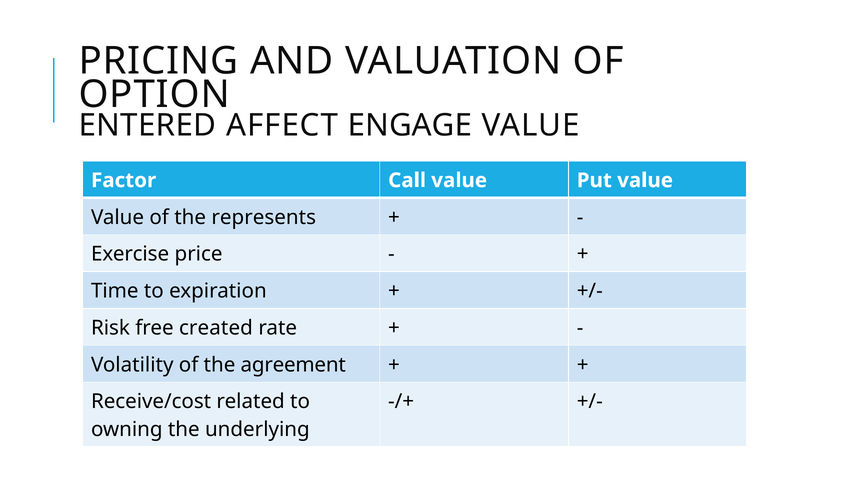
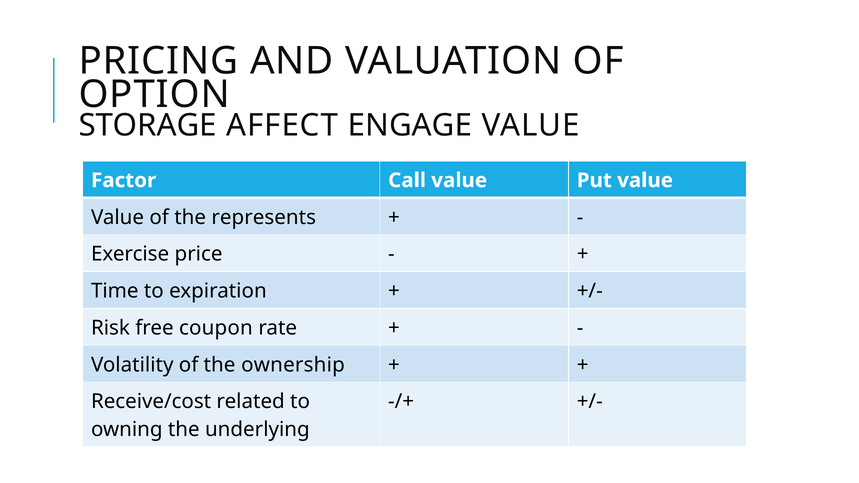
ENTERED: ENTERED -> STORAGE (148, 125)
created: created -> coupon (216, 328)
agreement: agreement -> ownership (293, 365)
